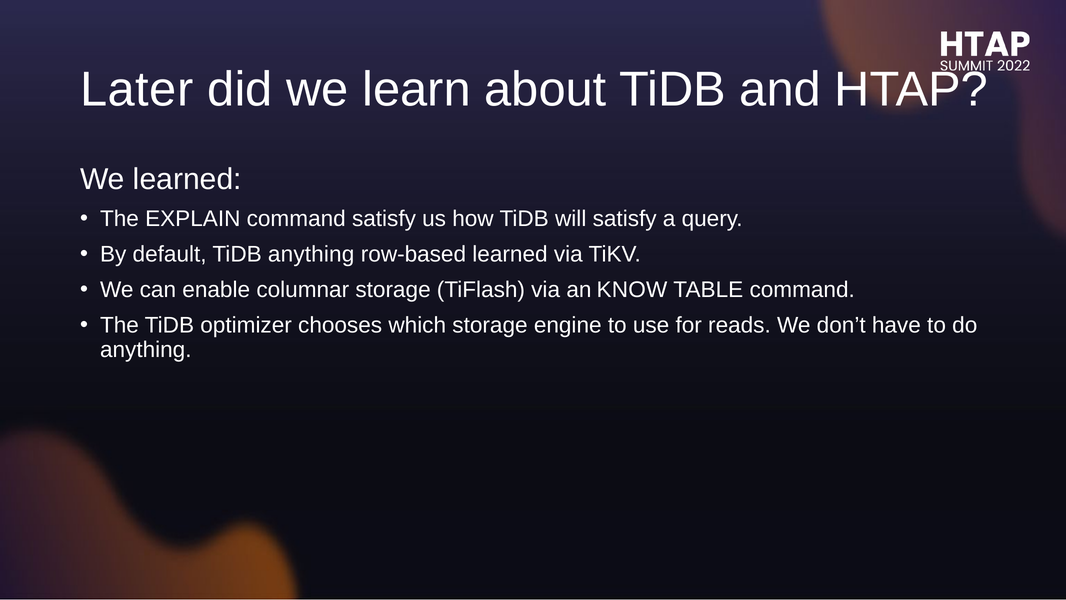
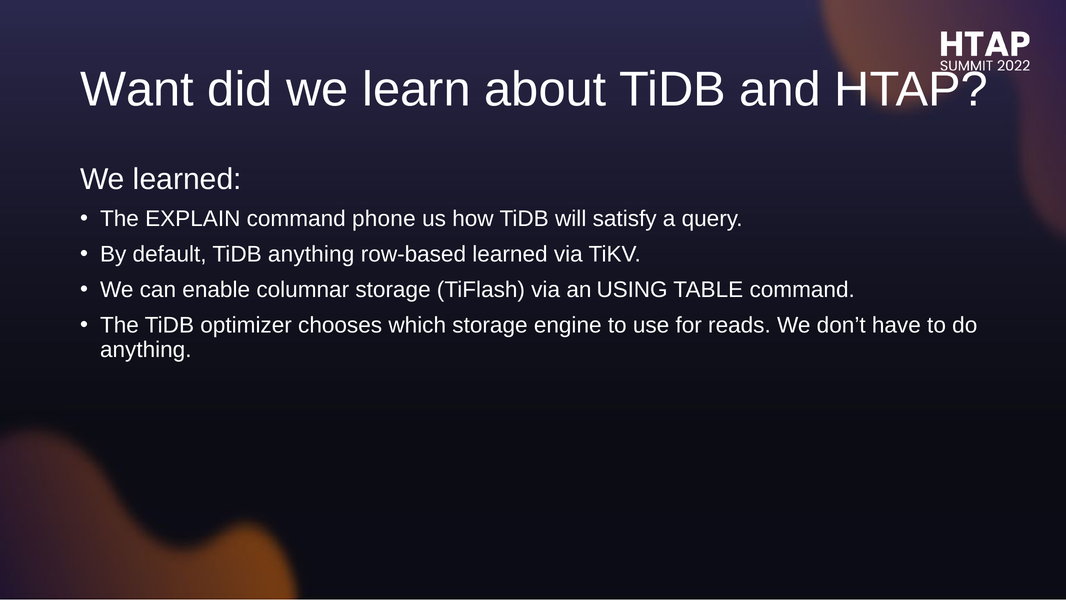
Later: Later -> Want (137, 90)
command satisfy: satisfy -> phone (384, 219)
KNOW: KNOW -> USING (632, 290)
